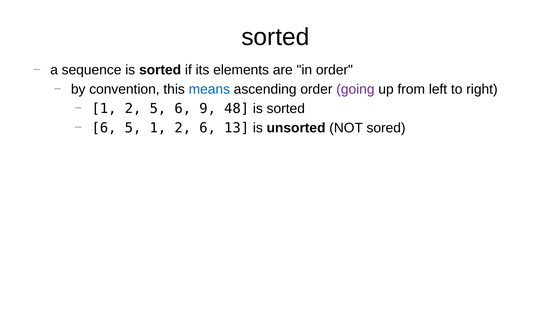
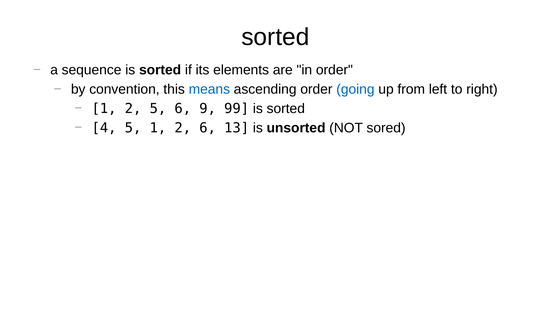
going colour: purple -> blue (355, 89)
48: 48 -> 99 (237, 109)
6: 6 -> 4 (104, 128)
